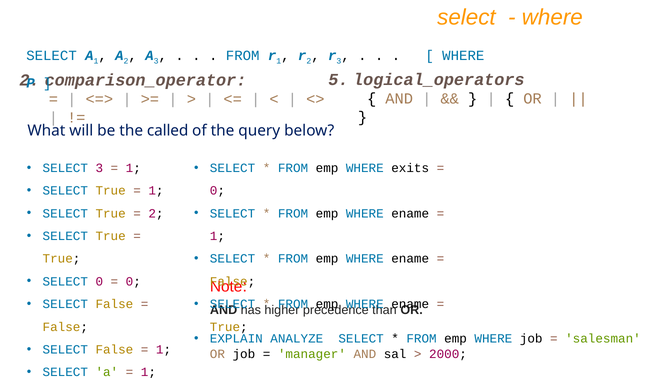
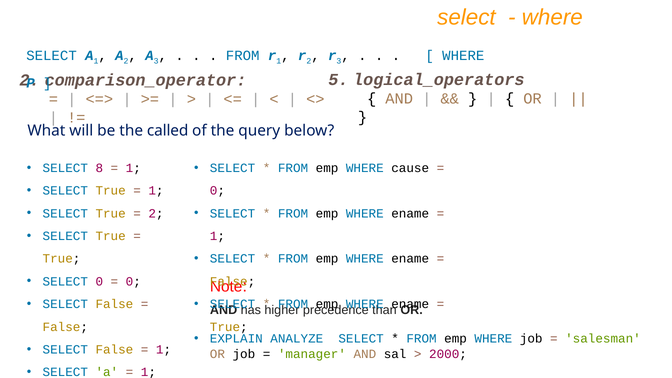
SELECT 3: 3 -> 8 (99, 168)
exits: exits -> cause (410, 168)
